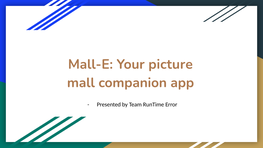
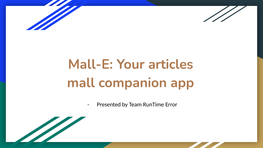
picture: picture -> articles (171, 64)
